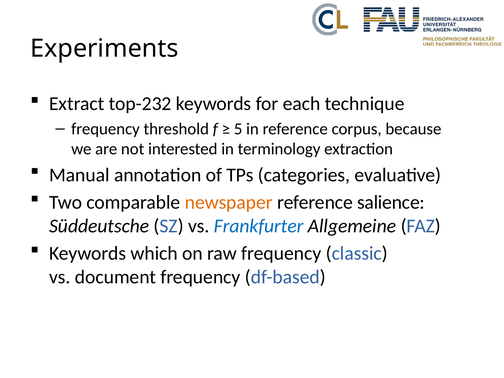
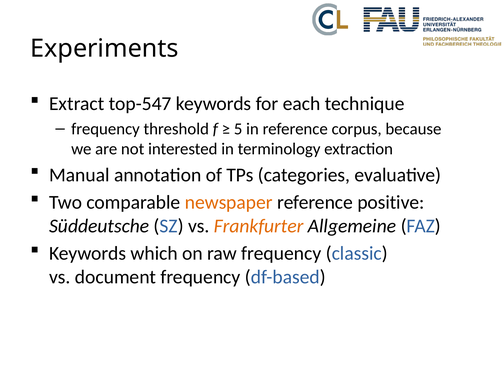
top-232: top-232 -> top-547 (140, 104)
salience: salience -> positive (391, 202)
Frankfurter colour: blue -> orange (259, 226)
